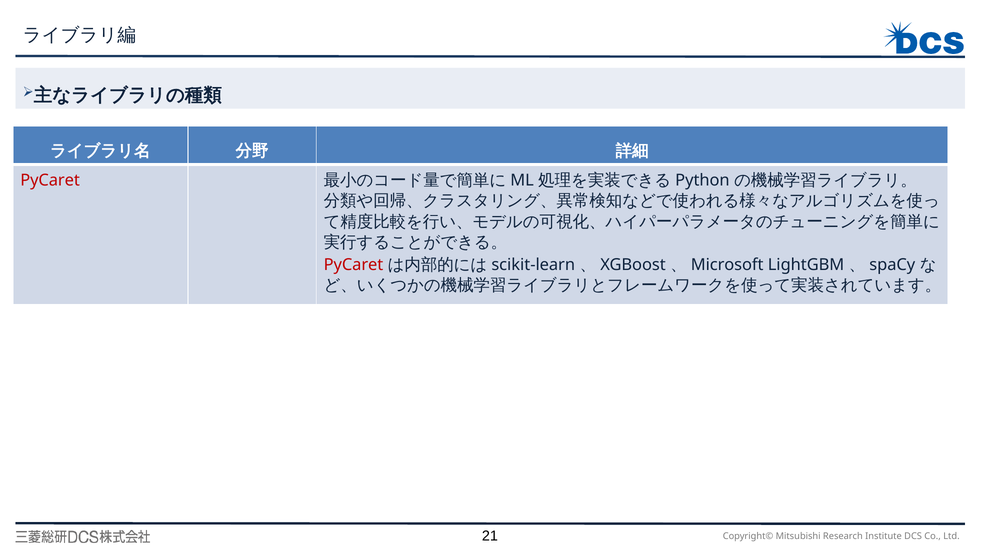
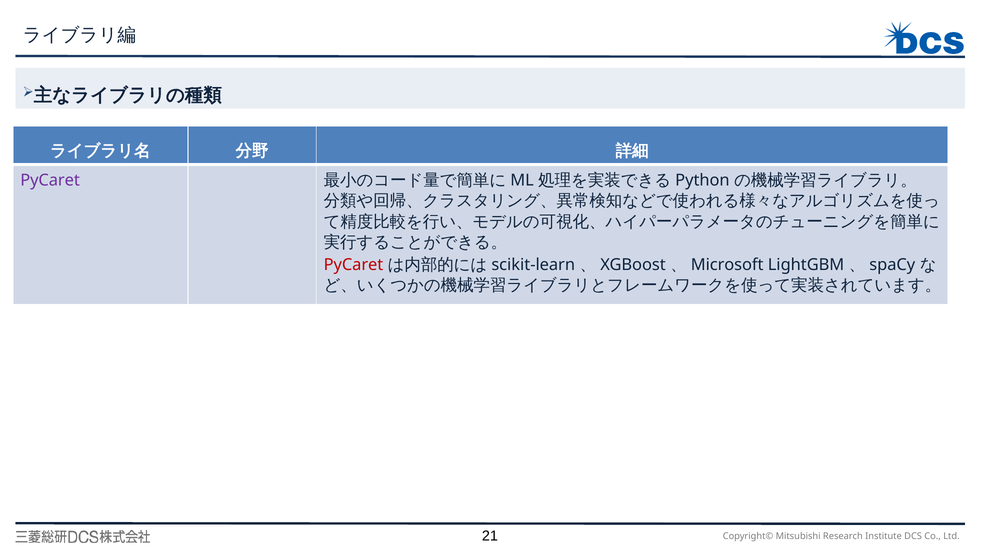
PyCaret colour: red -> purple (50, 180)
